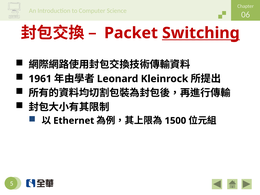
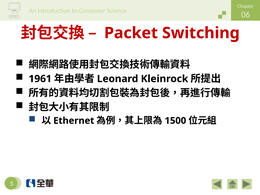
Switching underline: present -> none (201, 33)
